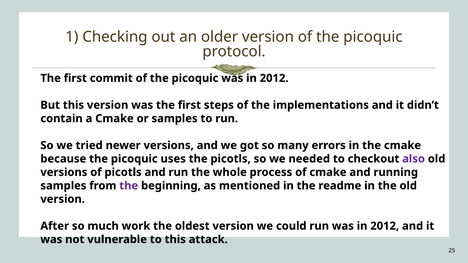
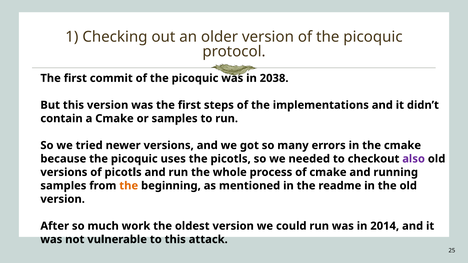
picoquic was in 2012: 2012 -> 2038 (274, 78)
the colour: purple -> orange (129, 186)
run was in 2012: 2012 -> 2014 (385, 226)
